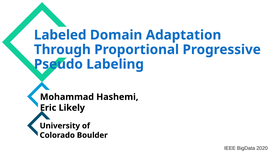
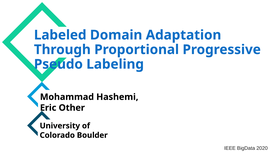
Likely: Likely -> Other (72, 108)
